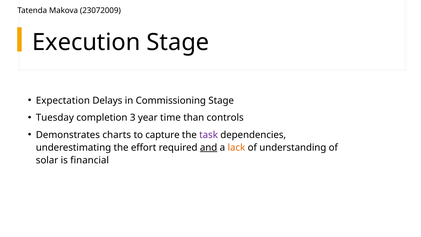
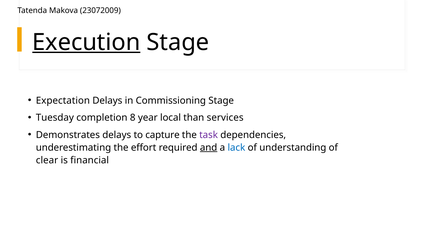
Execution underline: none -> present (86, 42)
3: 3 -> 8 (133, 118)
time: time -> local (171, 118)
controls: controls -> services (225, 118)
Demonstrates charts: charts -> delays (117, 135)
lack colour: orange -> blue (236, 147)
solar: solar -> clear (47, 160)
